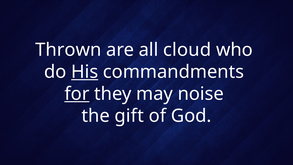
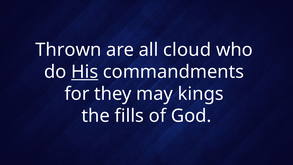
for underline: present -> none (77, 94)
noise: noise -> kings (201, 94)
gift: gift -> fills (129, 116)
